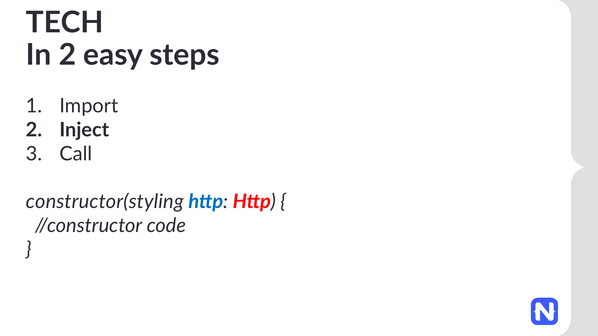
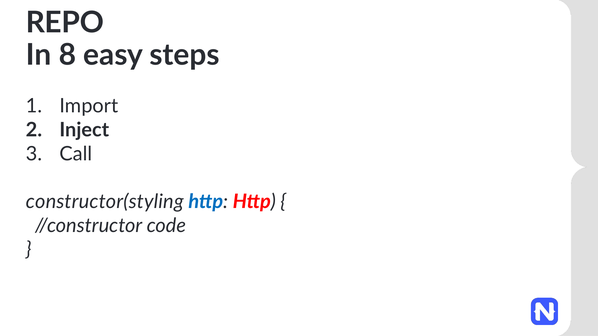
TECH: TECH -> REPO (65, 23)
In 2: 2 -> 8 (67, 55)
